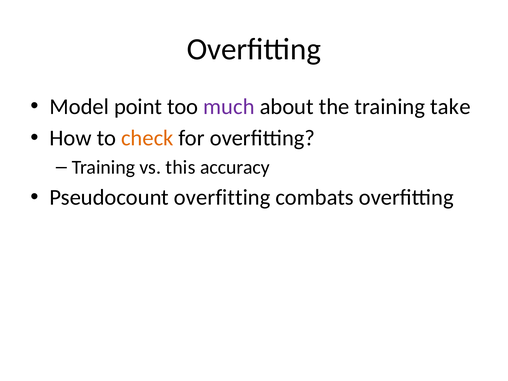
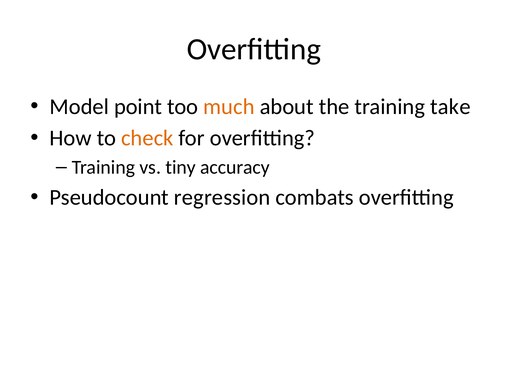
much colour: purple -> orange (229, 107)
this: this -> tiny (181, 167)
Pseudocount overfitting: overfitting -> regression (222, 197)
